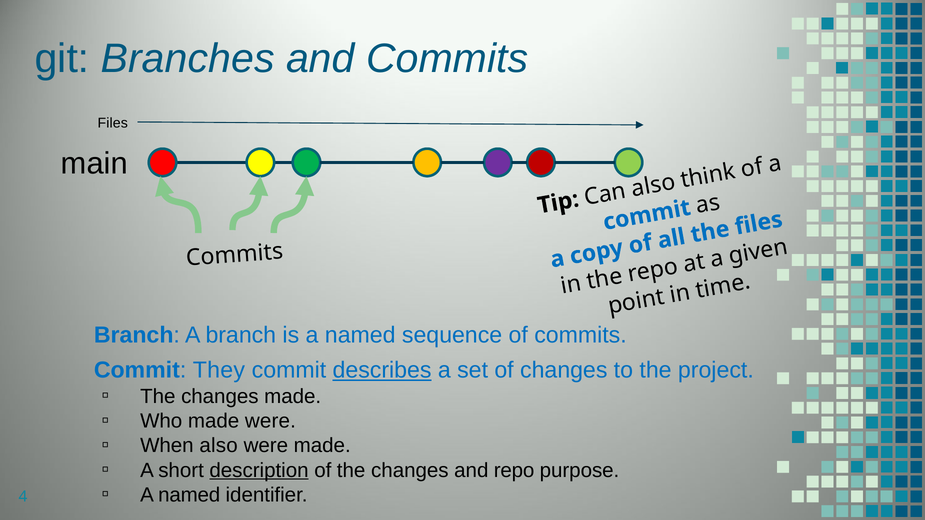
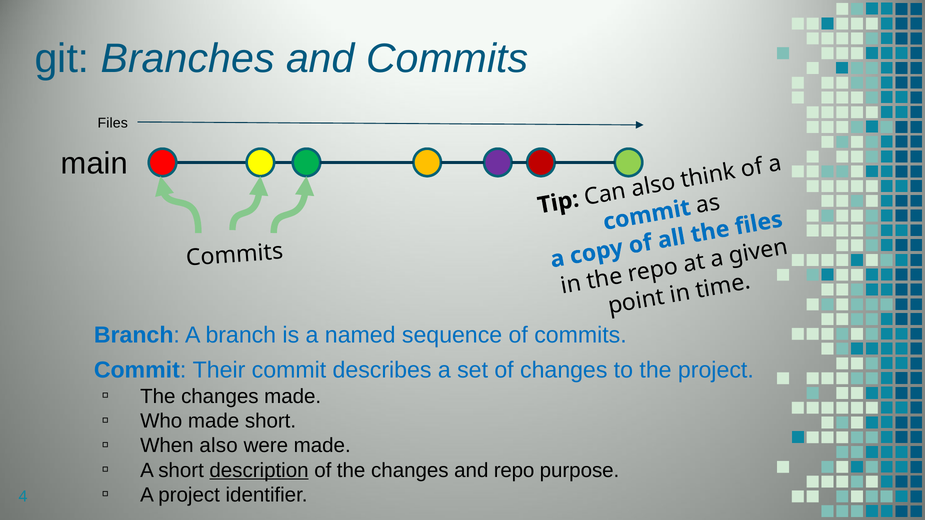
They: They -> Their (219, 371)
describes underline: present -> none (382, 371)
made were: were -> short (270, 421)
named: named -> project (189, 495)
